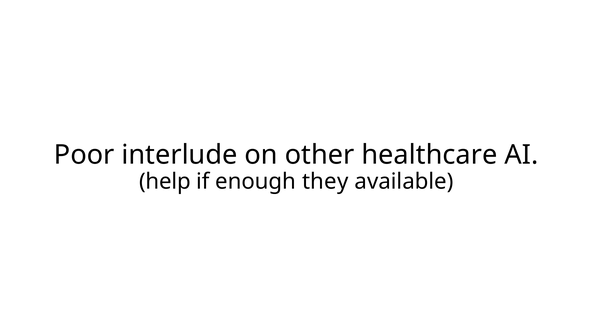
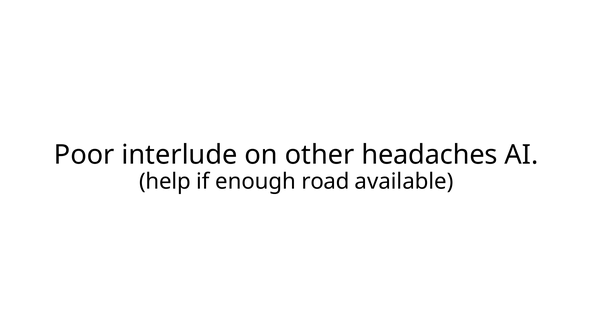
healthcare: healthcare -> headaches (430, 155)
they: they -> road (325, 181)
